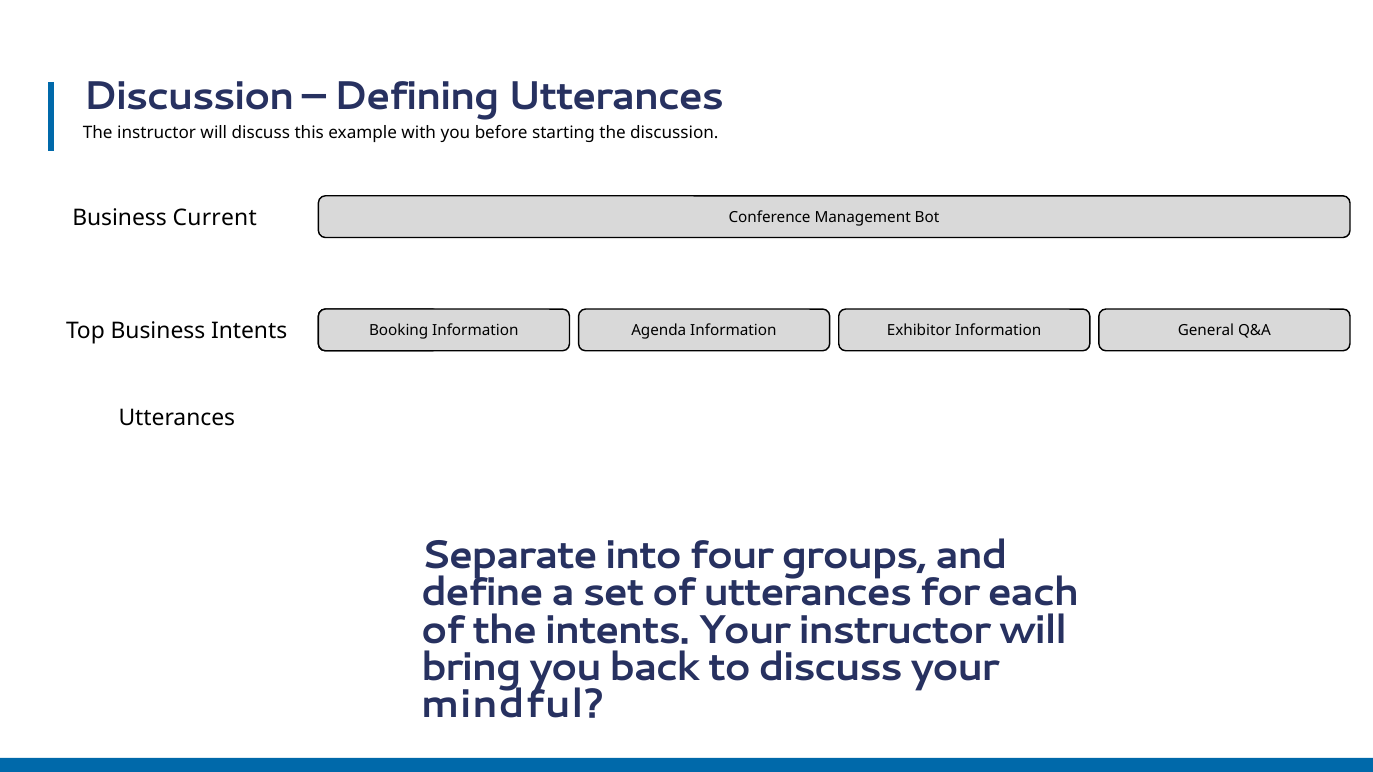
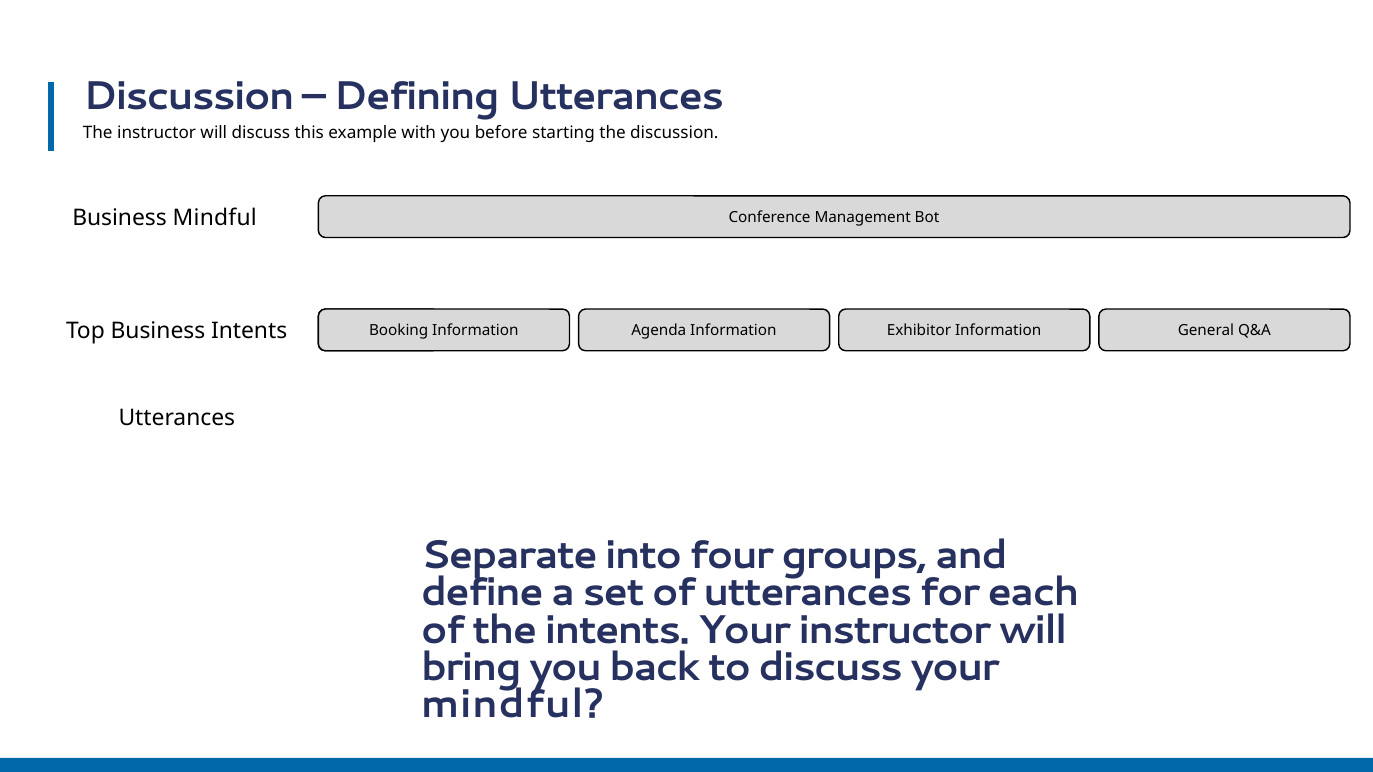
Business Current: Current -> Mindful (215, 218)
